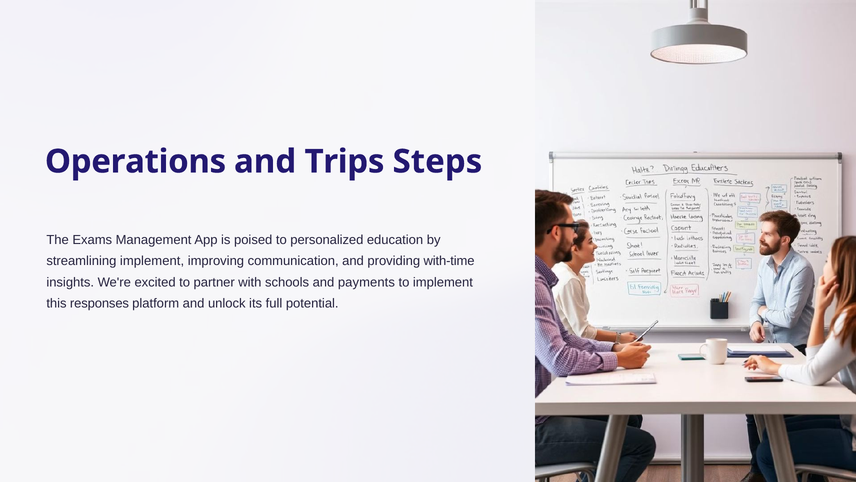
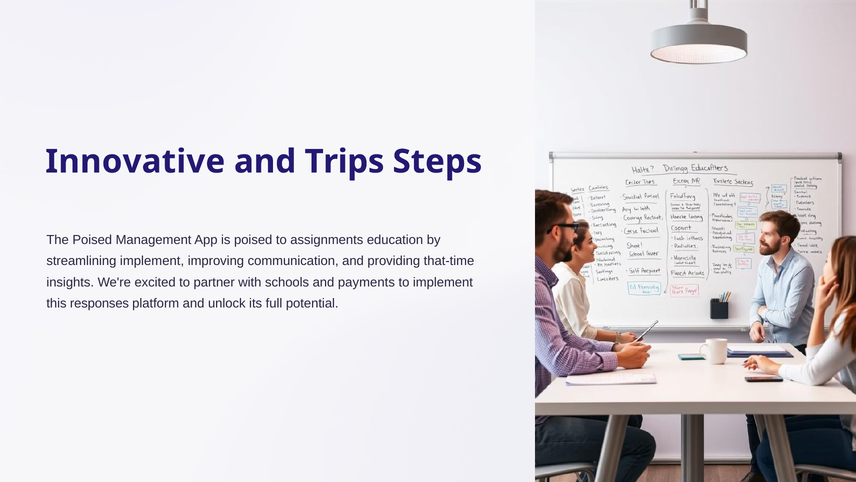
Operations: Operations -> Innovative (135, 161)
The Exams: Exams -> Poised (92, 240)
personalized: personalized -> assignments (327, 240)
with-time: with-time -> that-time (449, 261)
